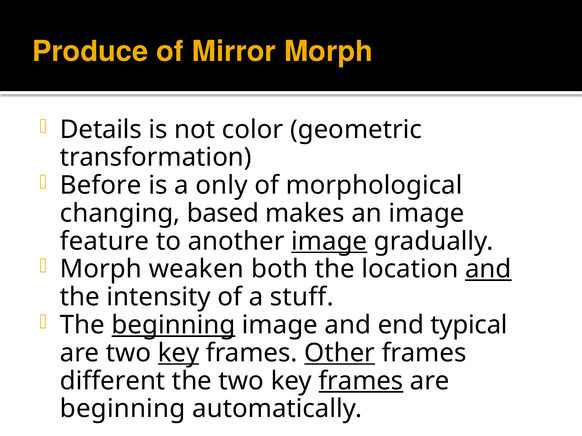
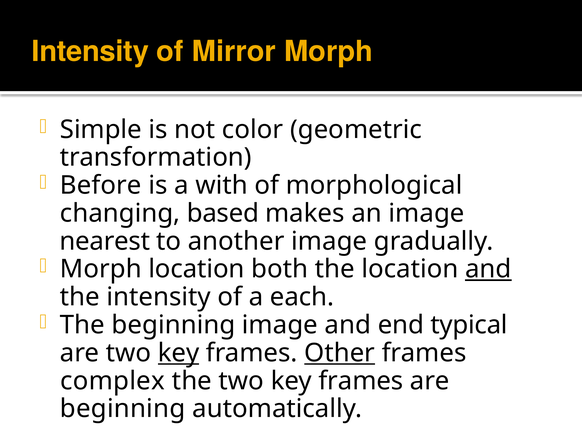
Produce: Produce -> Intensity (90, 52)
Details: Details -> Simple (101, 130)
only: only -> with (222, 186)
feature: feature -> nearest (105, 241)
image underline: present -> none (329, 241)
Morph weaken: weaken -> location (196, 269)
stuff: stuff -> each (302, 297)
beginning underline: present -> none (173, 325)
different: different -> complex (112, 381)
frames underline: present -> none (361, 381)
